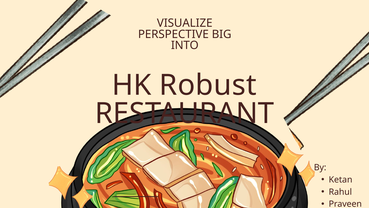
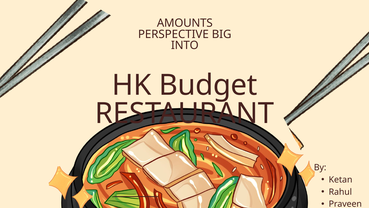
VISUALIZE: VISUALIZE -> AMOUNTS (185, 23)
Robust: Robust -> Budget (208, 85)
